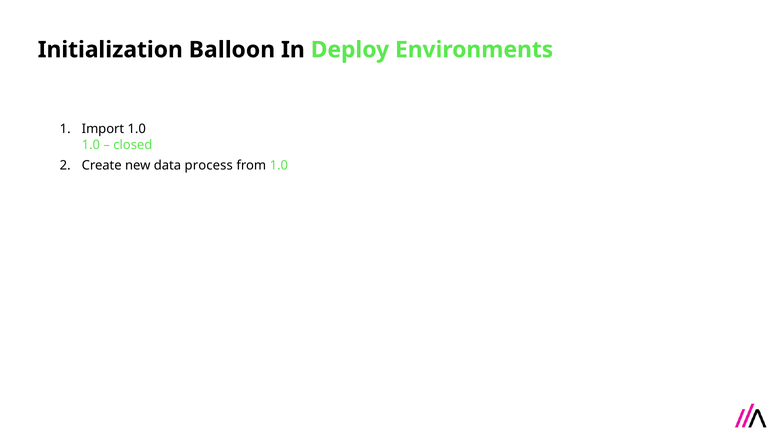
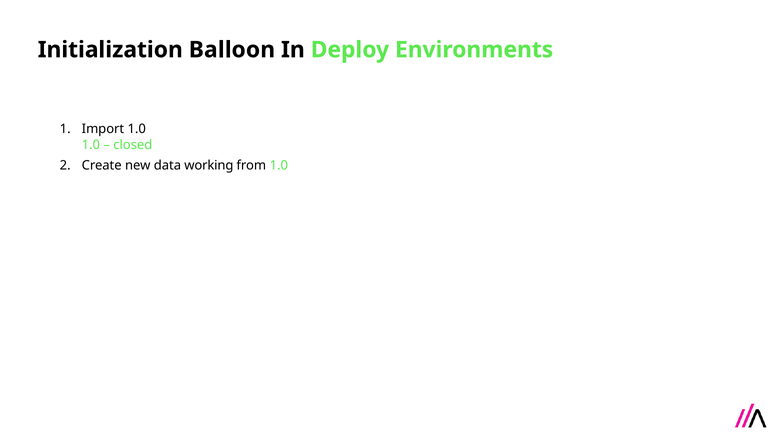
process: process -> working (209, 165)
